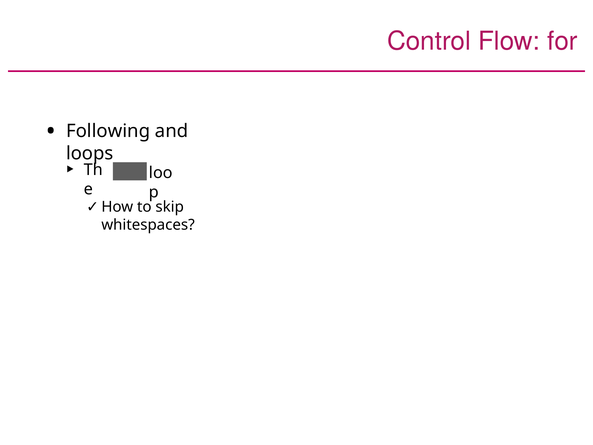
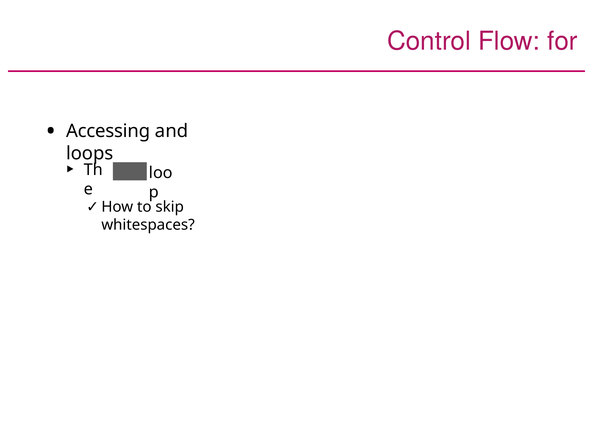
Following: Following -> Accessing (108, 131)
